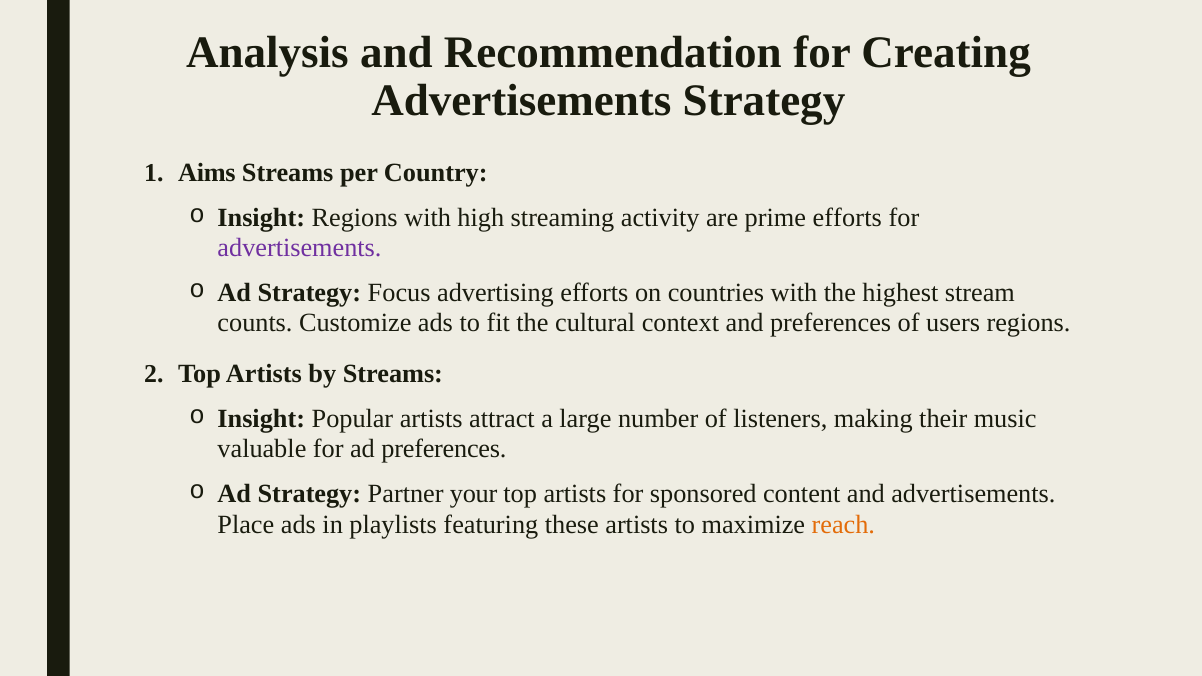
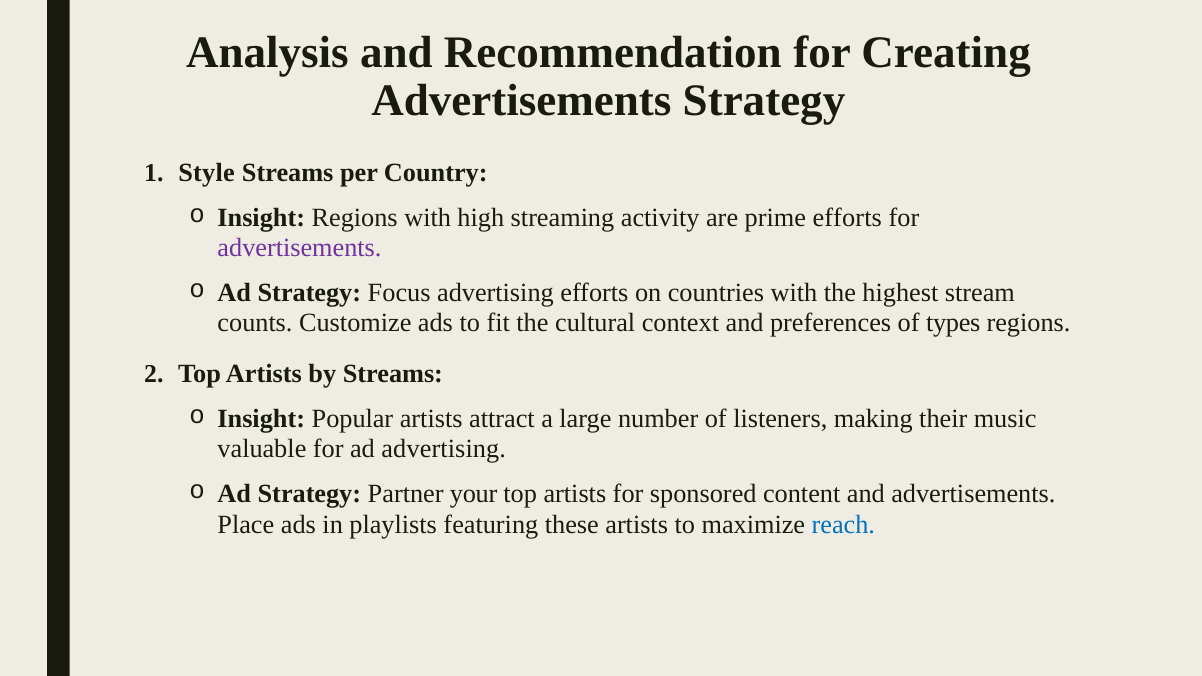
Aims: Aims -> Style (207, 172)
users: users -> types (953, 323)
ad preferences: preferences -> advertising (444, 449)
reach colour: orange -> blue (843, 524)
